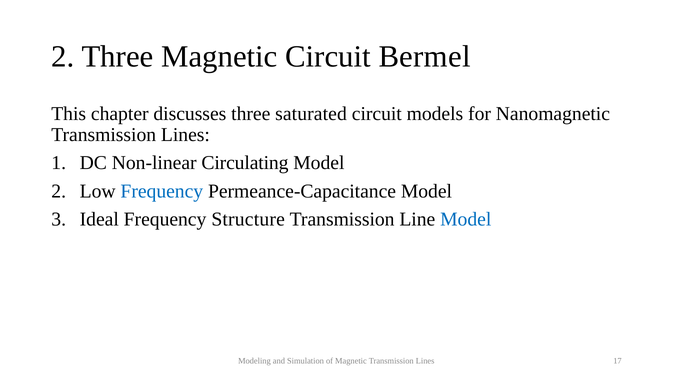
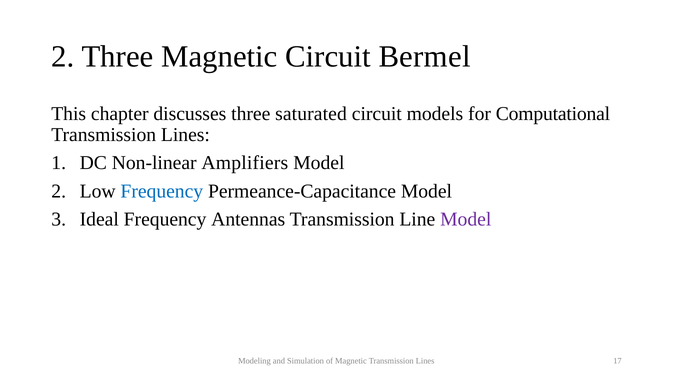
Nanomagnetic: Nanomagnetic -> Computational (553, 114)
Circulating: Circulating -> Amplifiers (245, 163)
Structure: Structure -> Antennas (248, 220)
Model colour: blue -> purple (466, 220)
